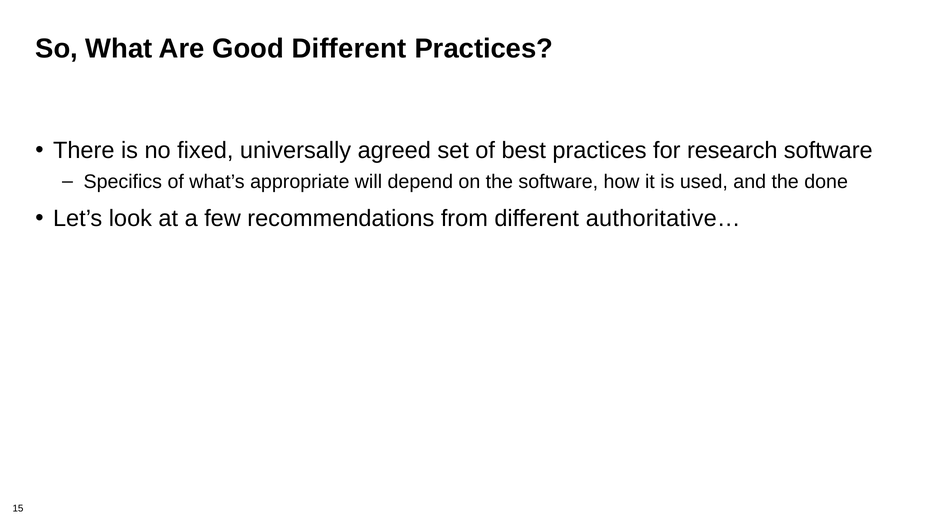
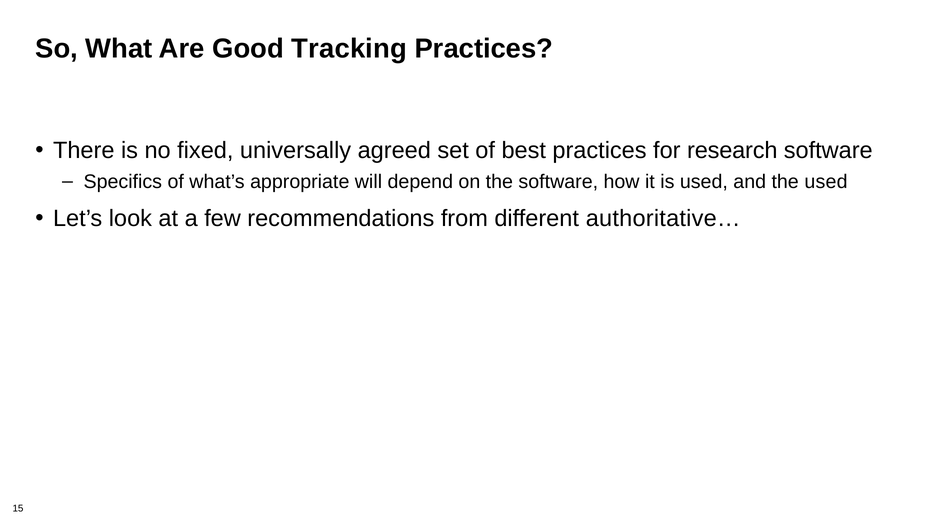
Good Different: Different -> Tracking (349, 49)
the done: done -> used (826, 181)
